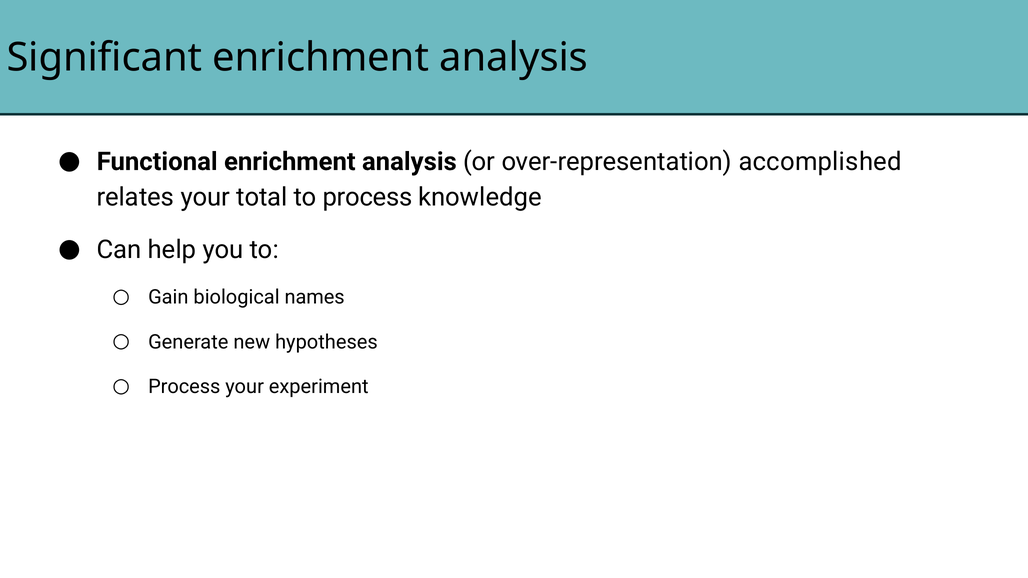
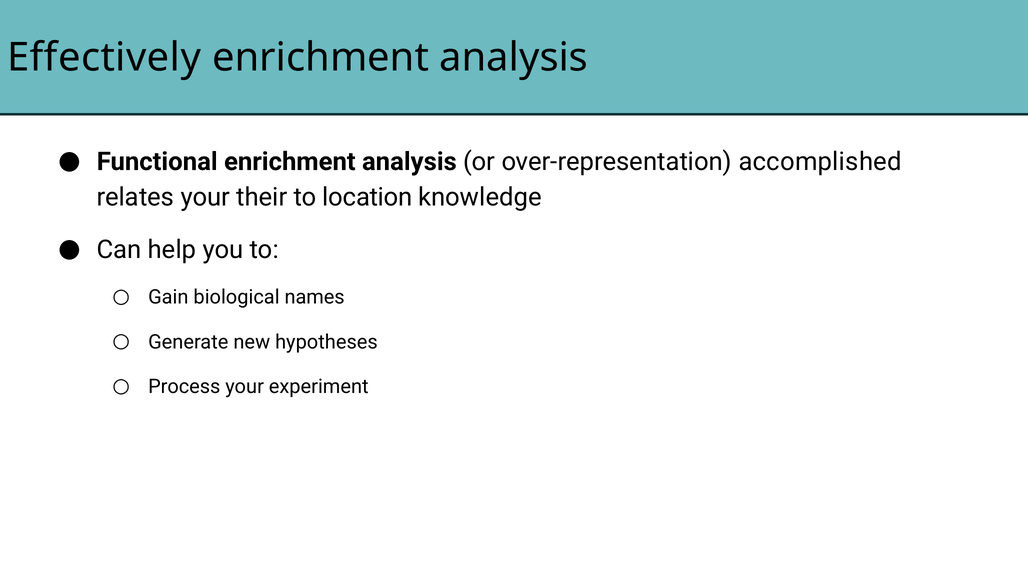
Significant: Significant -> Effectively (104, 58)
total: total -> their (262, 197)
to process: process -> location (367, 197)
